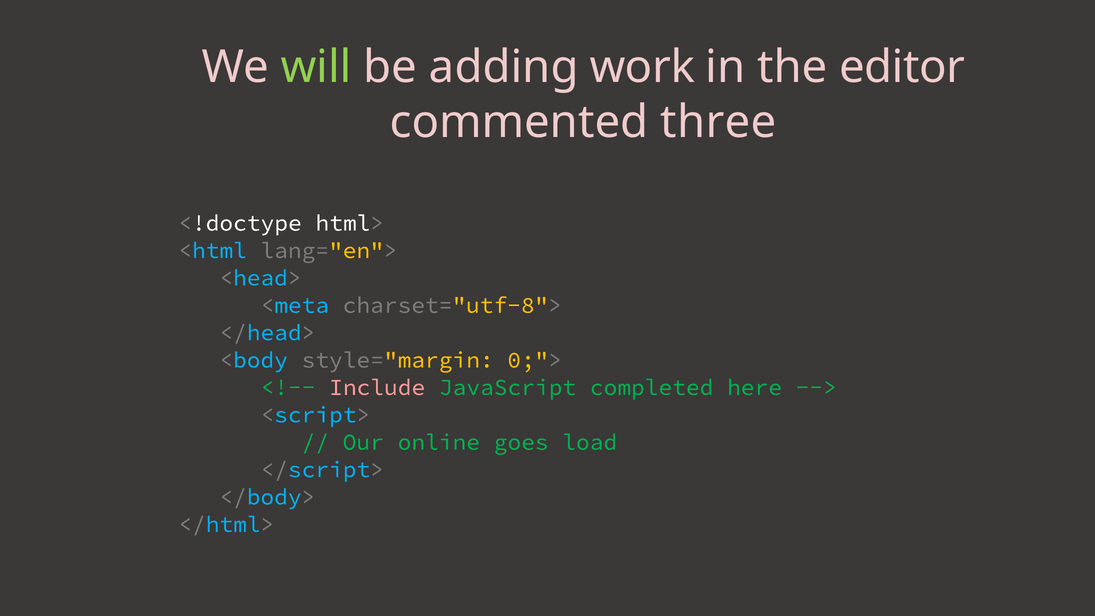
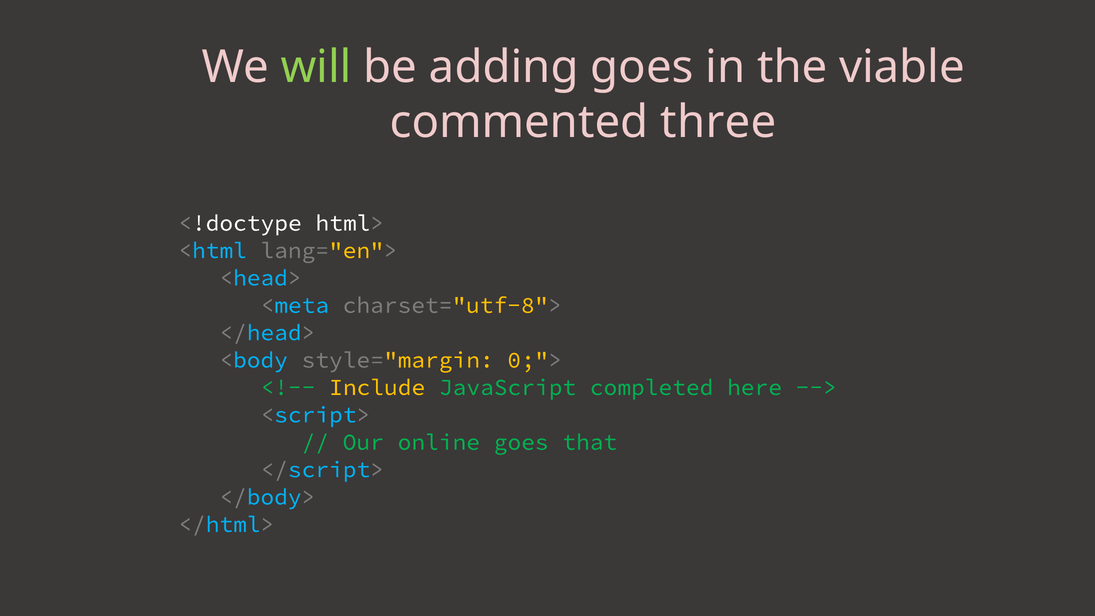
adding work: work -> goes (642, 67)
editor: editor -> viable (902, 67)
Include colour: pink -> yellow (377, 387)
load: load -> that (590, 442)
